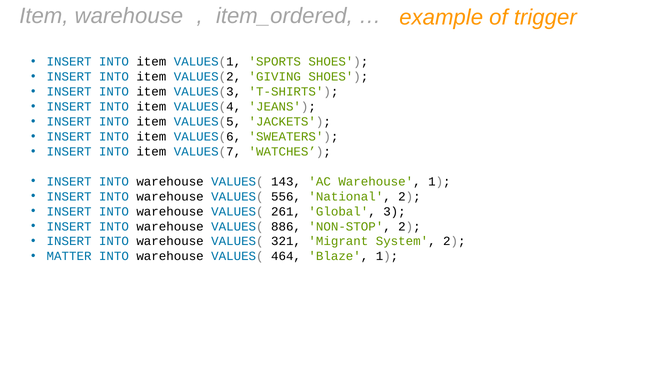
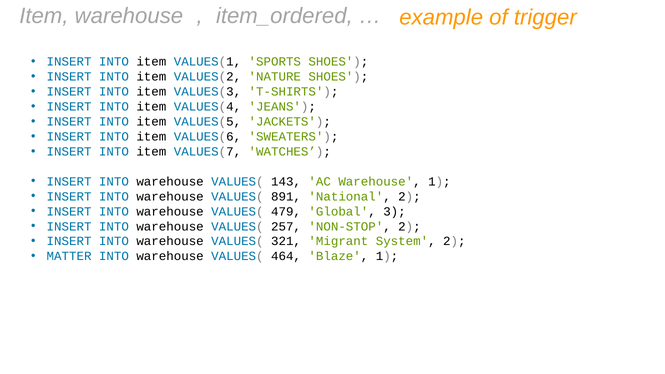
GIVING: GIVING -> NATURE (275, 77)
556: 556 -> 891 (286, 197)
261: 261 -> 479 (286, 211)
886: 886 -> 257 (286, 226)
